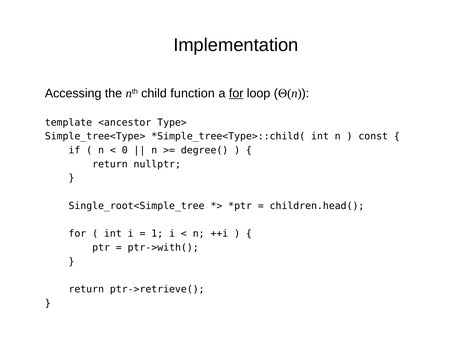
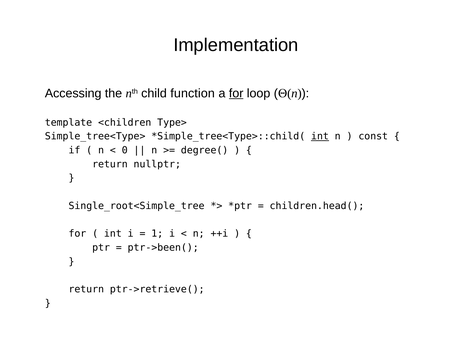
<ancestor: <ancestor -> <children (125, 122)
int underline: none -> present (320, 136)
ptr->with(: ptr->with( -> ptr->been( (163, 248)
